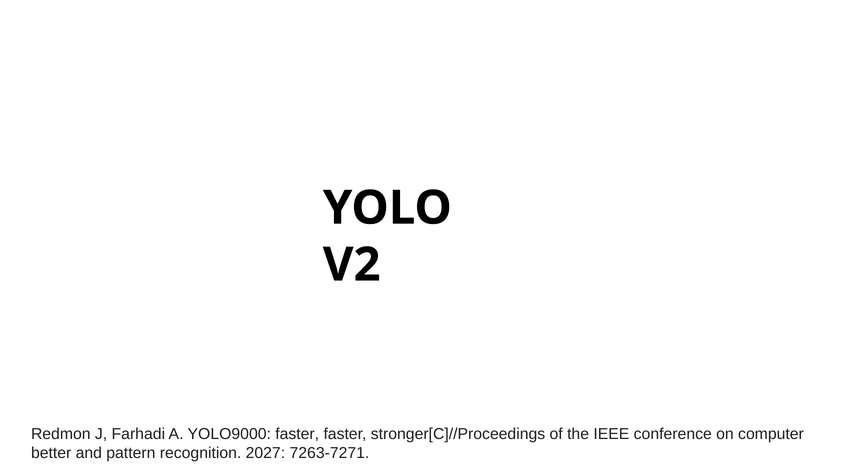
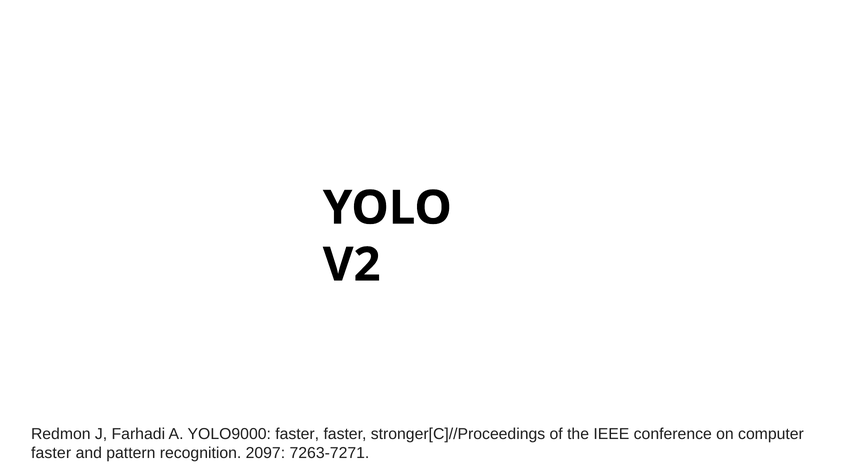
better: better -> faster (51, 453)
2027: 2027 -> 2097 (265, 453)
